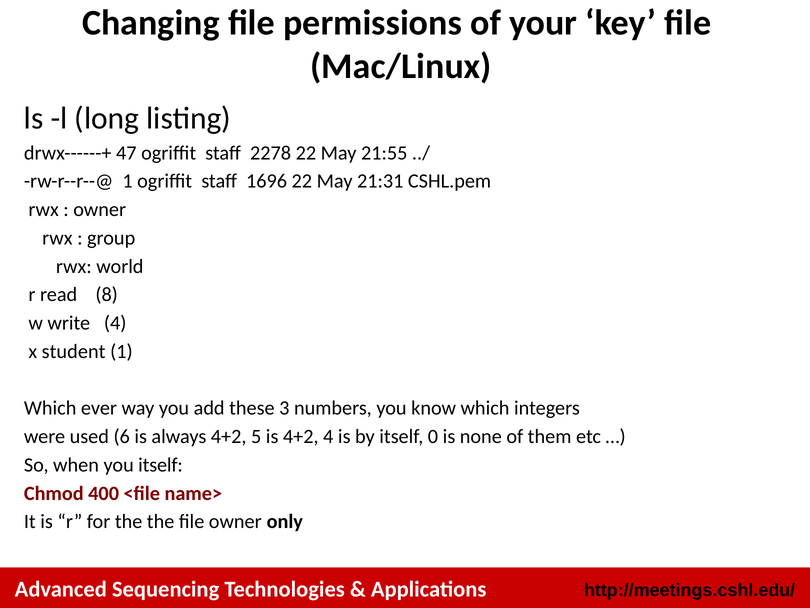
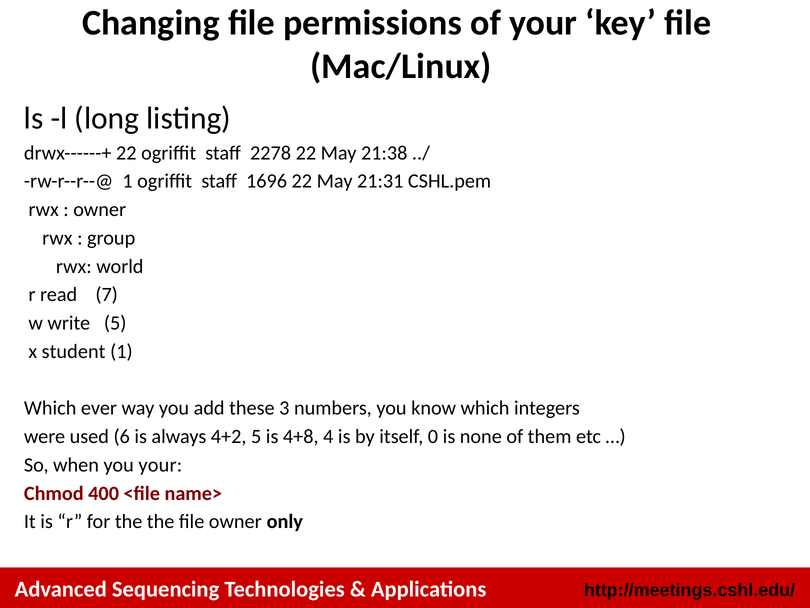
drwx------+ 47: 47 -> 22 (126, 153)
21:55: 21:55 -> 21:38 (384, 153)
8: 8 -> 7 (107, 294)
write 4: 4 -> 5 (115, 323)
is 4+2: 4+2 -> 4+8 (301, 436)
you itself: itself -> your (160, 465)
